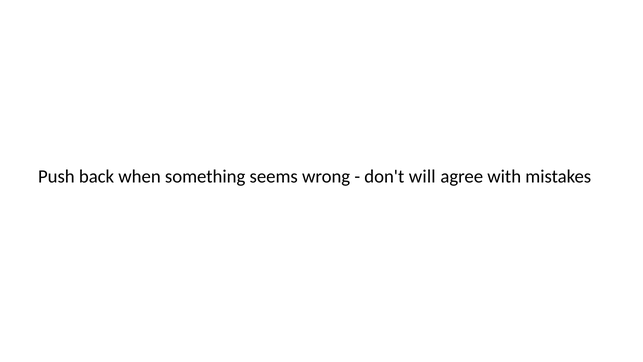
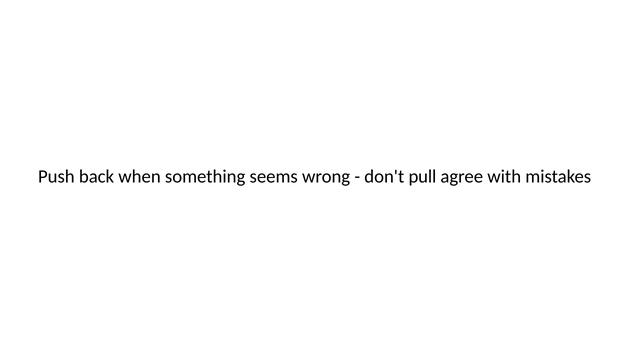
will: will -> pull (422, 176)
